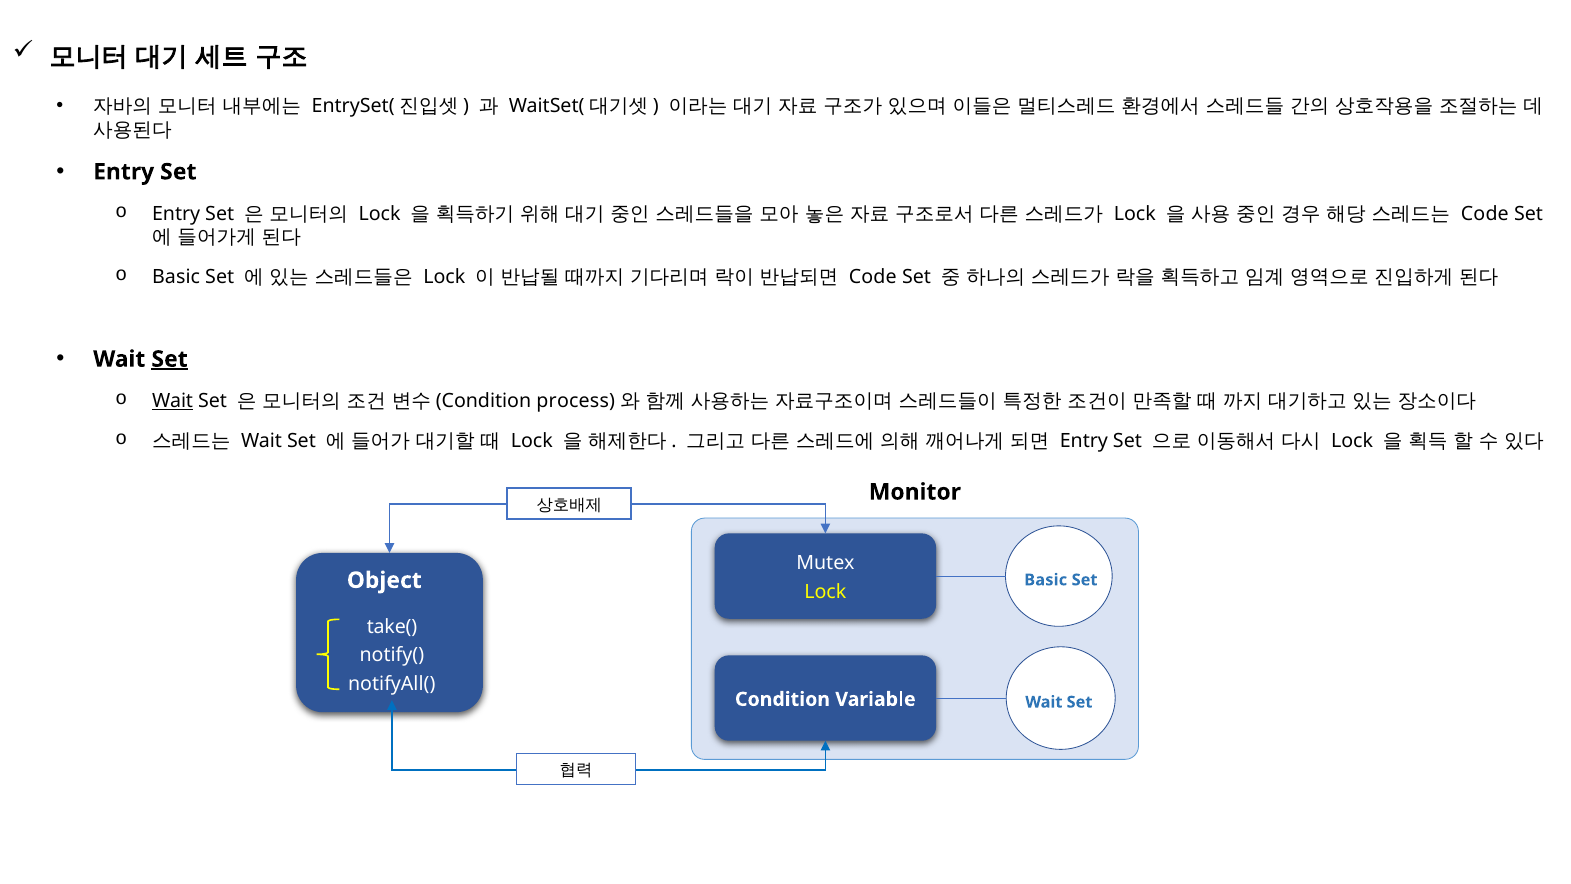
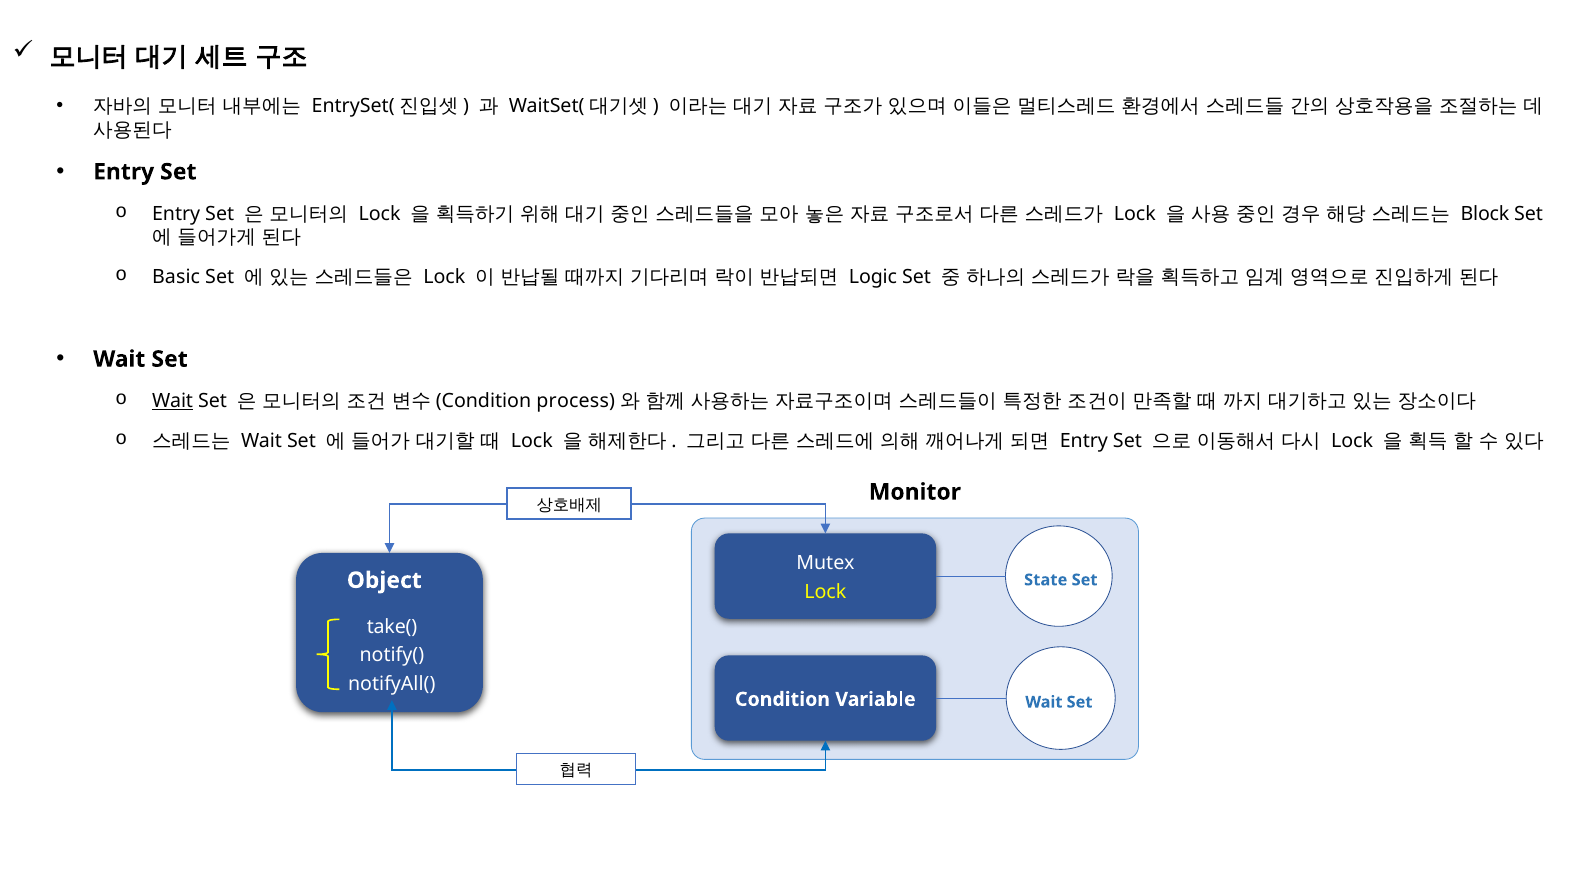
Code: Code -> Block (1485, 213)
Code: Code -> Logic (873, 277)
Set underline: present -> none (170, 359)
Object Basic: Basic -> State (1046, 580)
